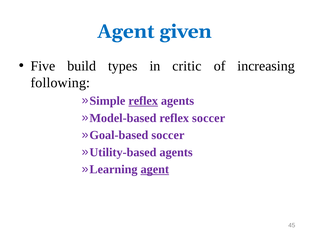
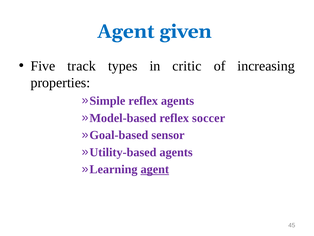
build: build -> track (82, 66)
following: following -> properties (60, 83)
reflex underline: present -> none (143, 101)
soccer: soccer -> sensor (168, 135)
